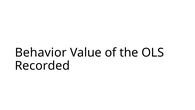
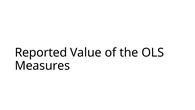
Behavior: Behavior -> Reported (41, 52)
Recorded: Recorded -> Measures (42, 66)
